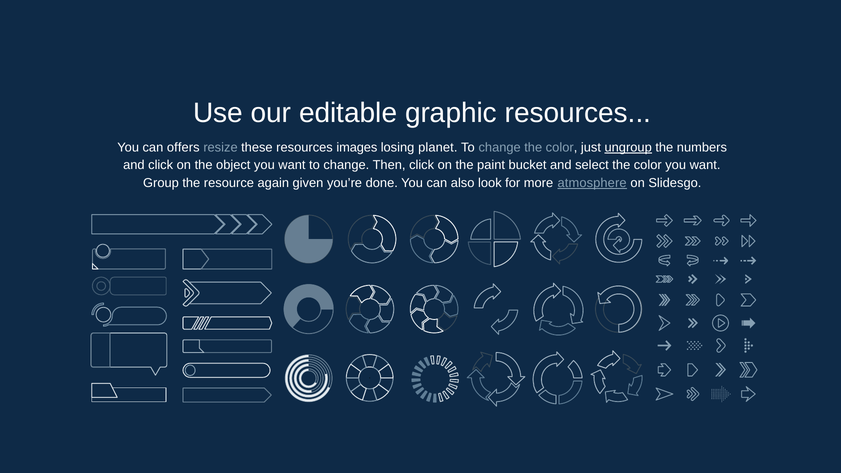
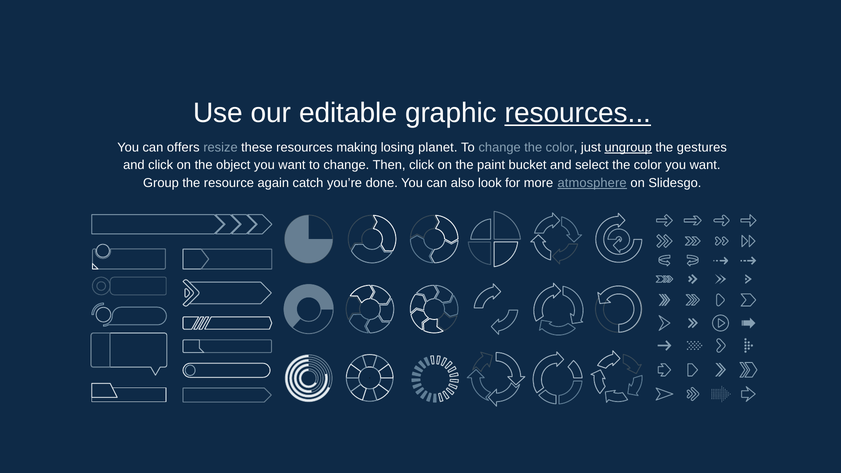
resources underline: none -> present (578, 113)
images: images -> making (357, 148)
numbers: numbers -> gestures (702, 148)
given: given -> catch (308, 183)
